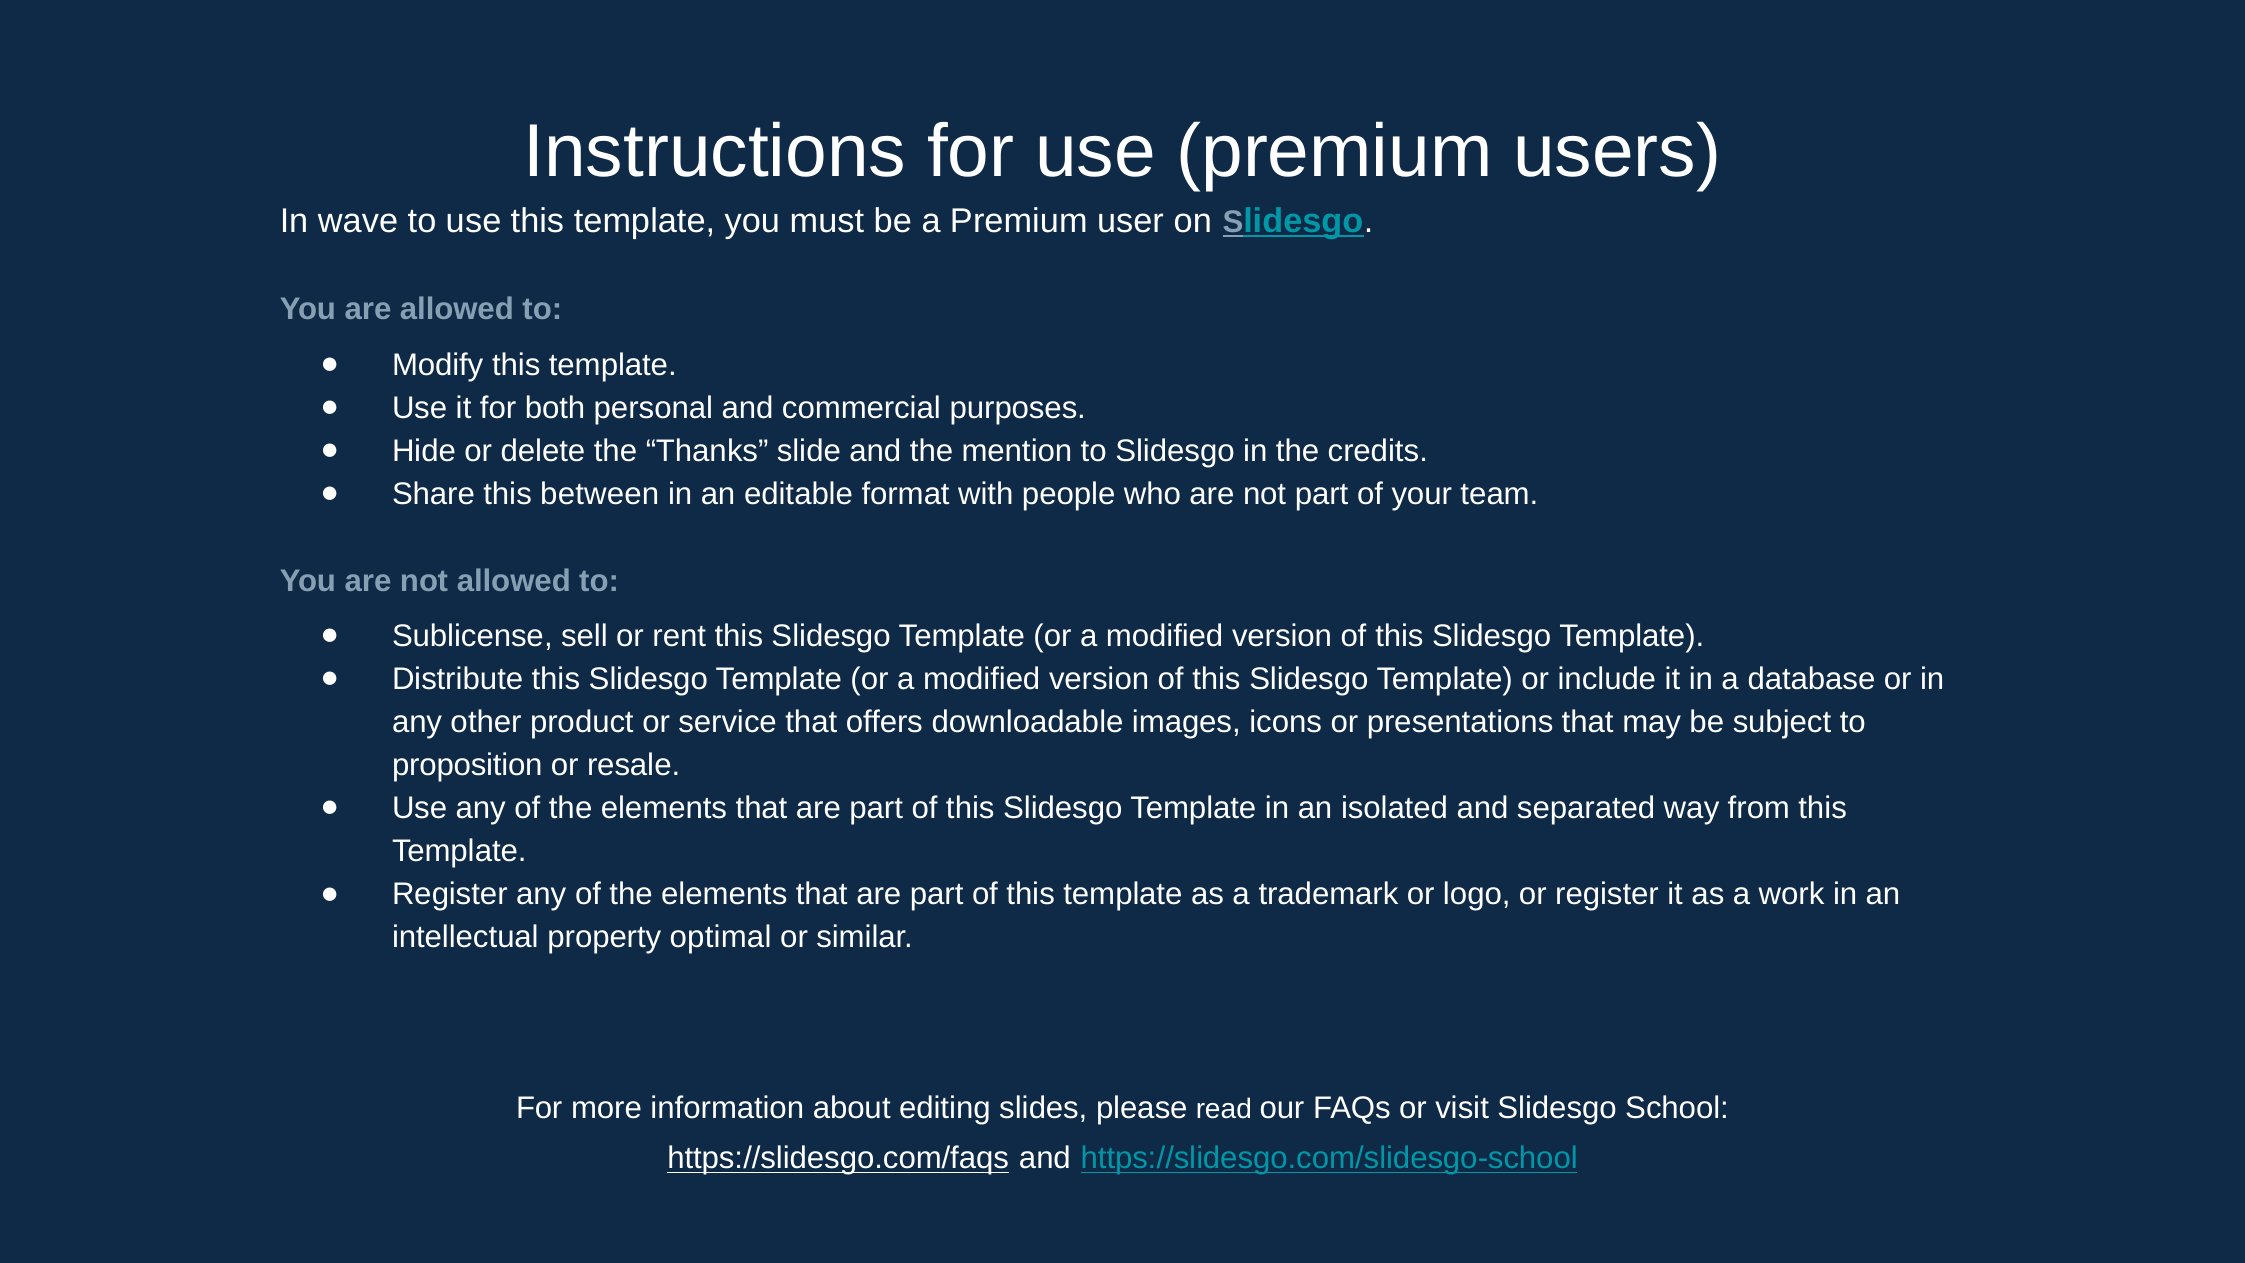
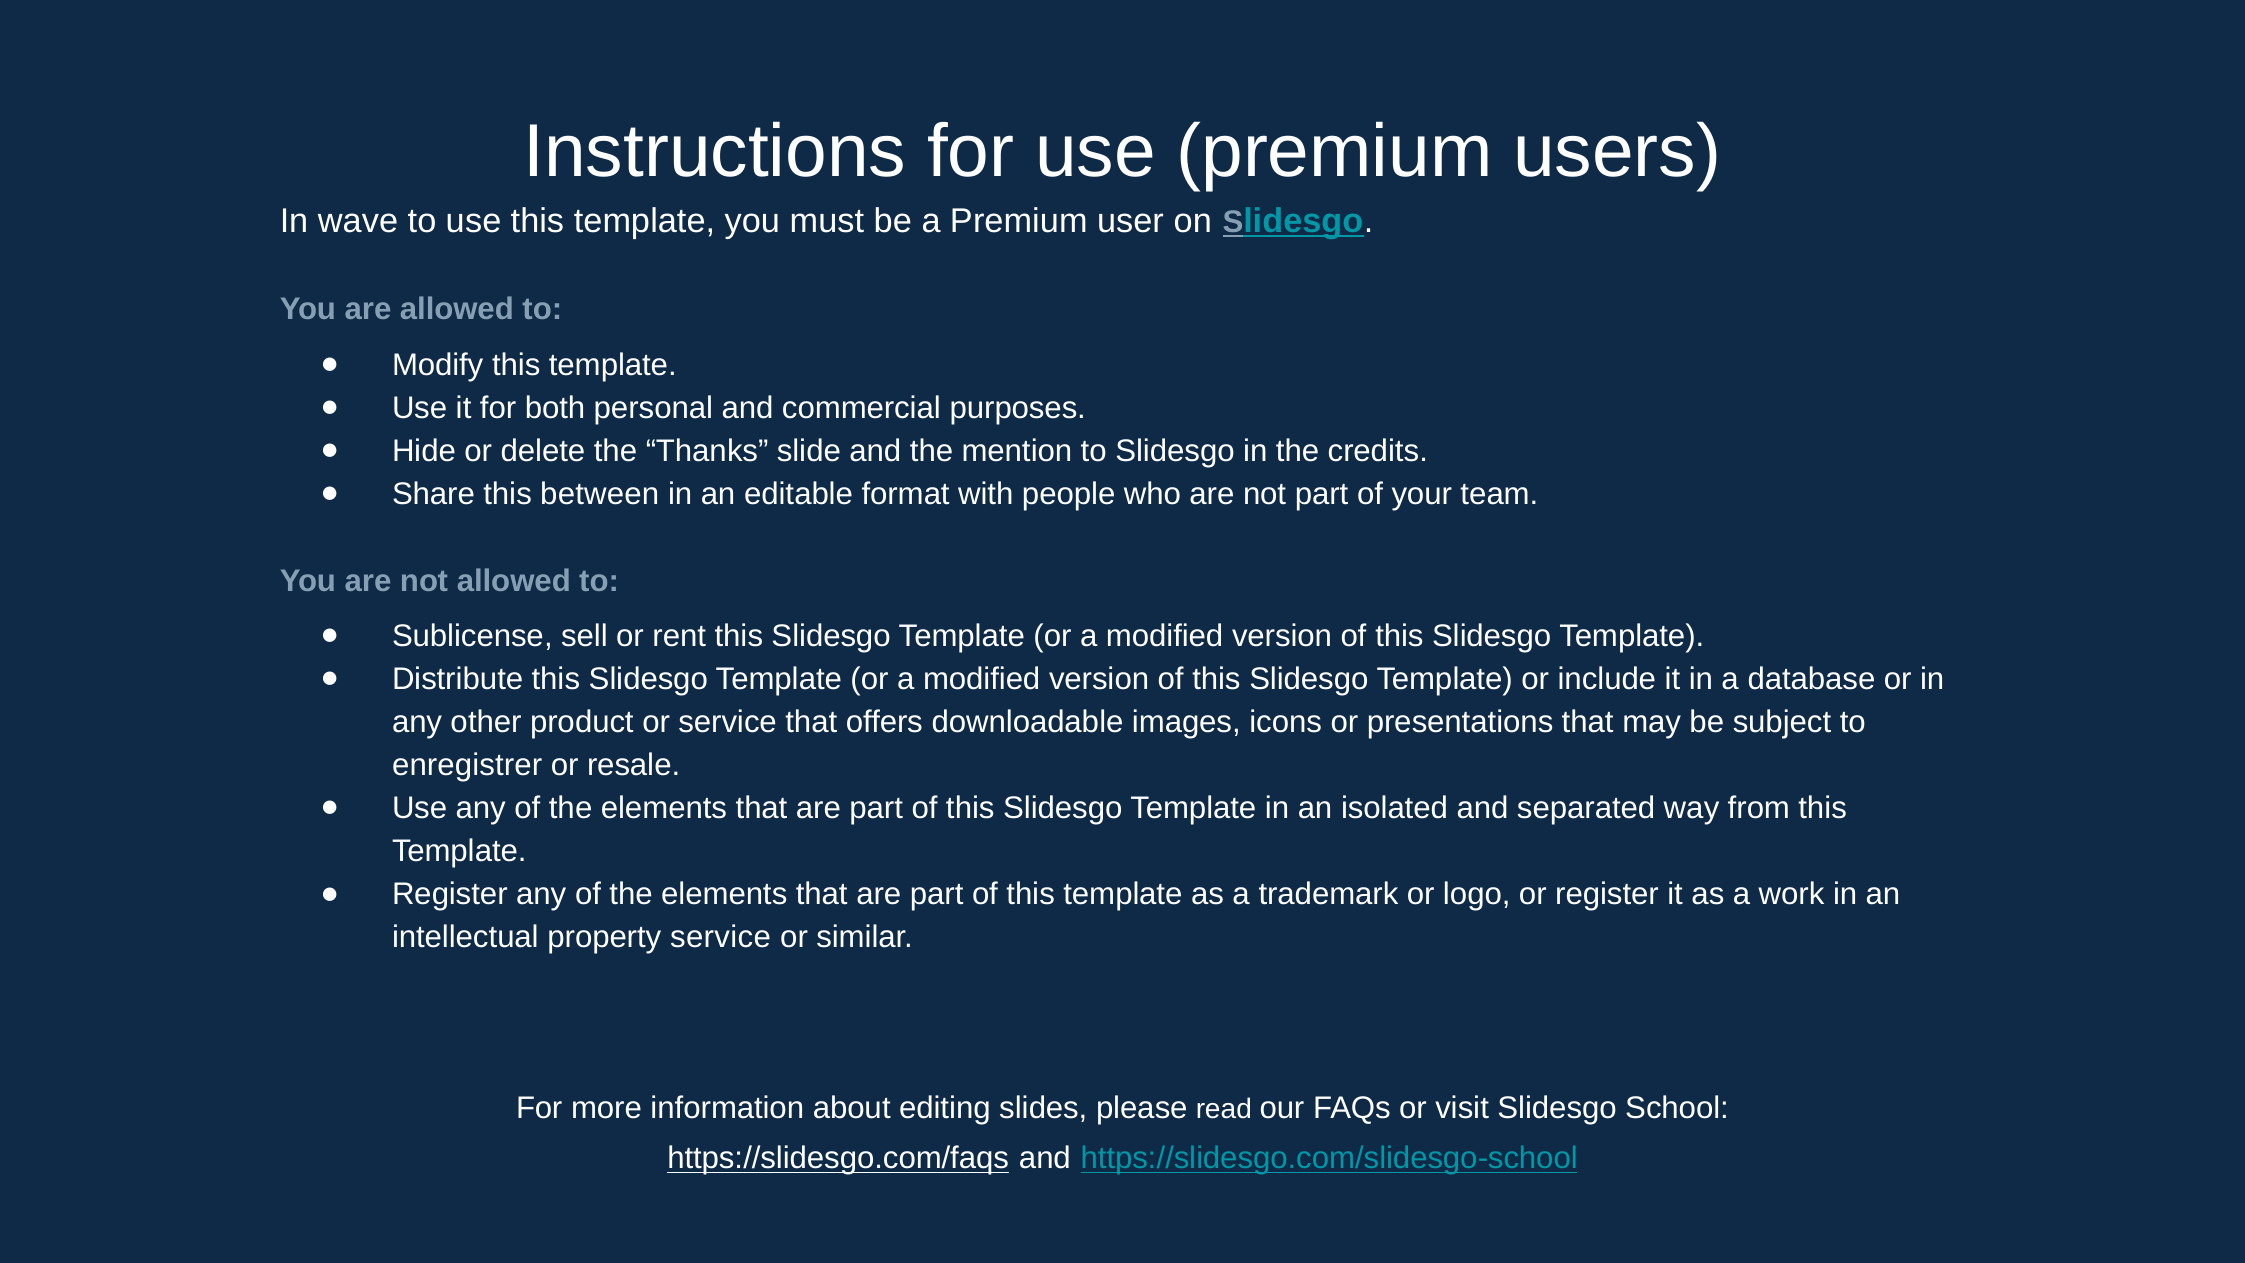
proposition: proposition -> enregistrer (467, 765)
property optimal: optimal -> service (721, 937)
